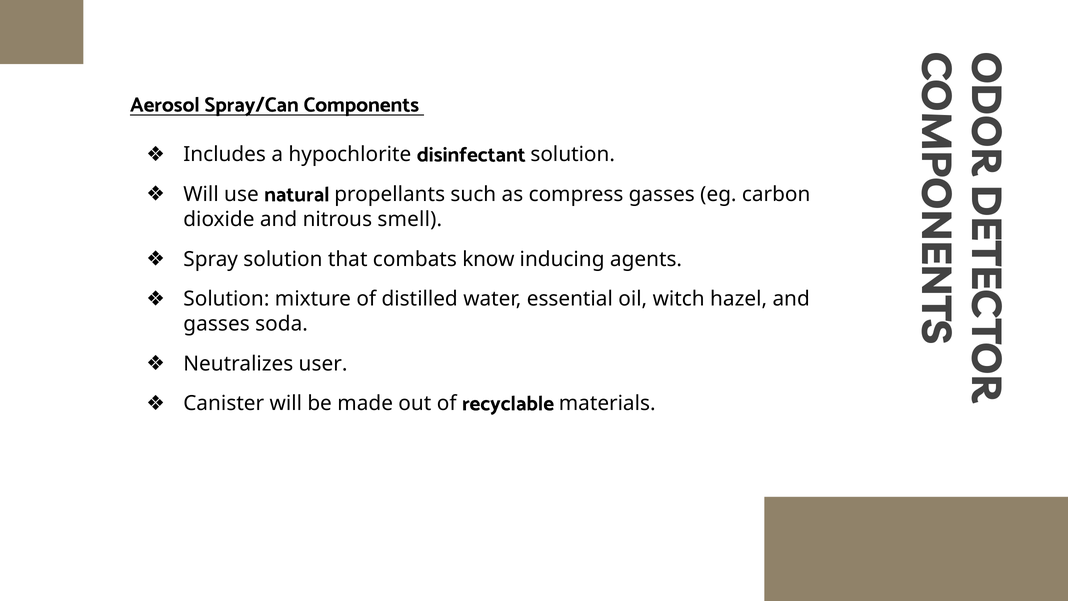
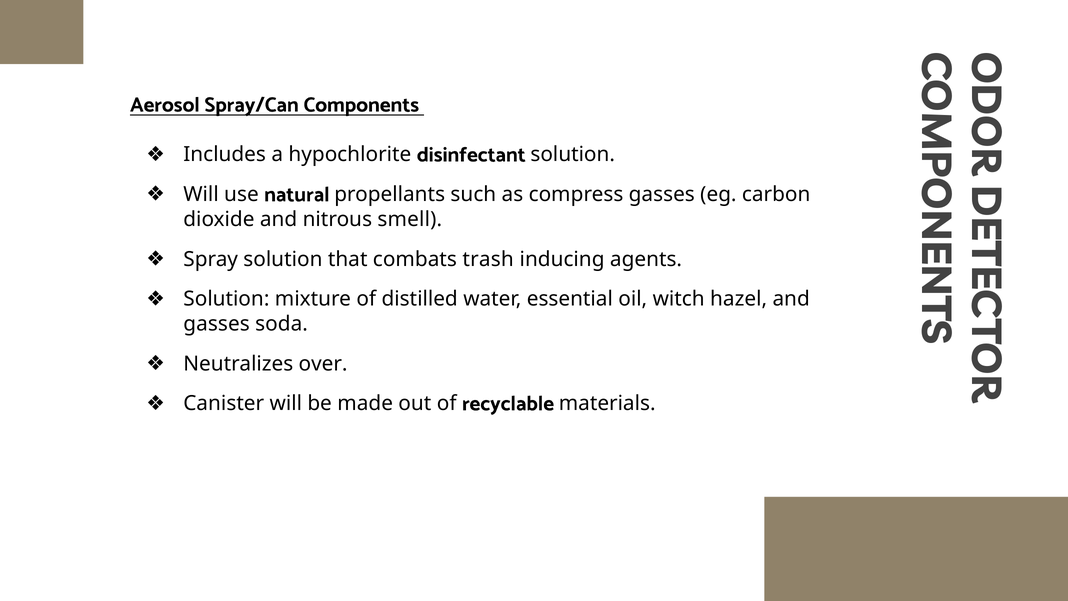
know: know -> trash (488, 259)
user: user -> over (323, 364)
